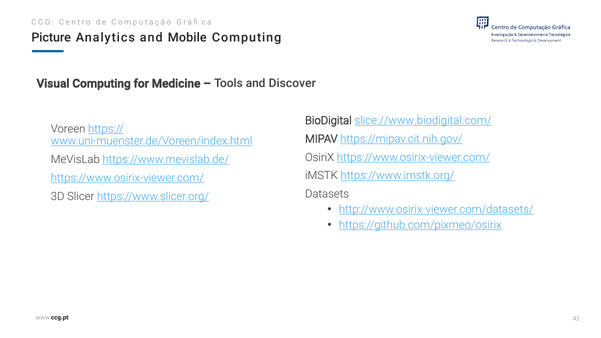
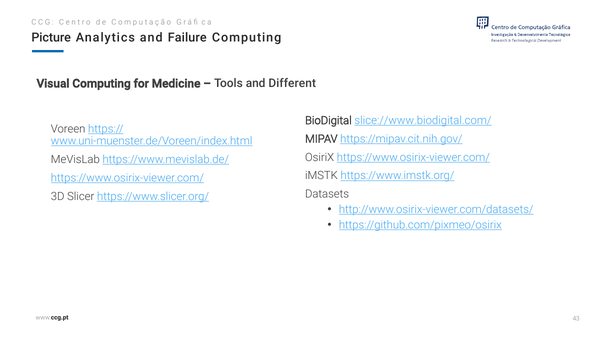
Mobile: Mobile -> Failure (187, 38)
Discover: Discover -> Different (292, 84)
